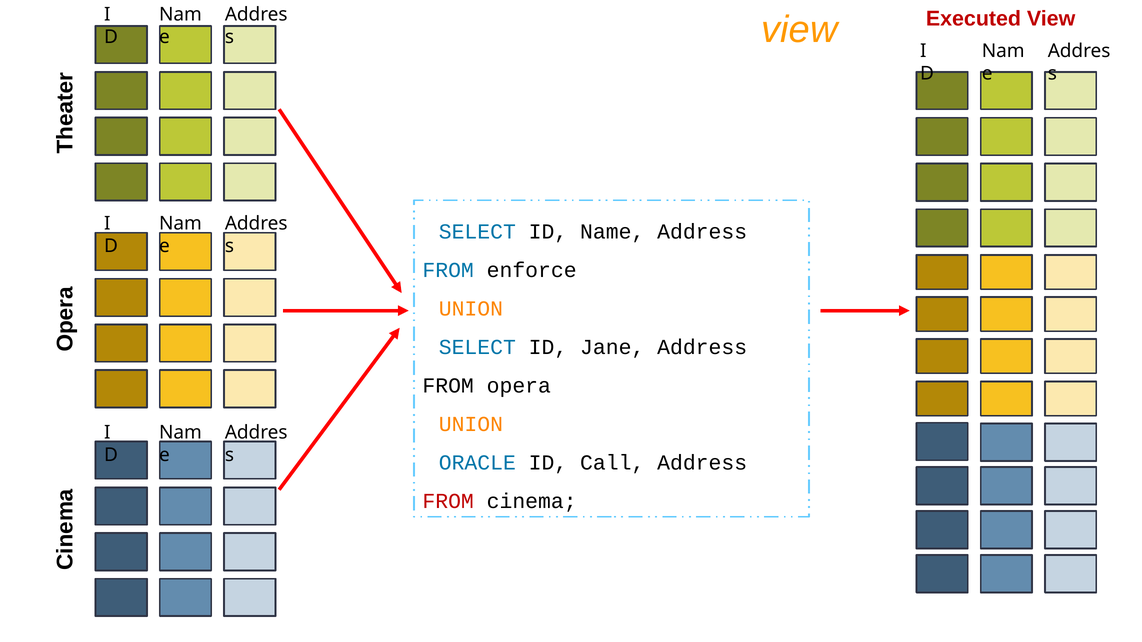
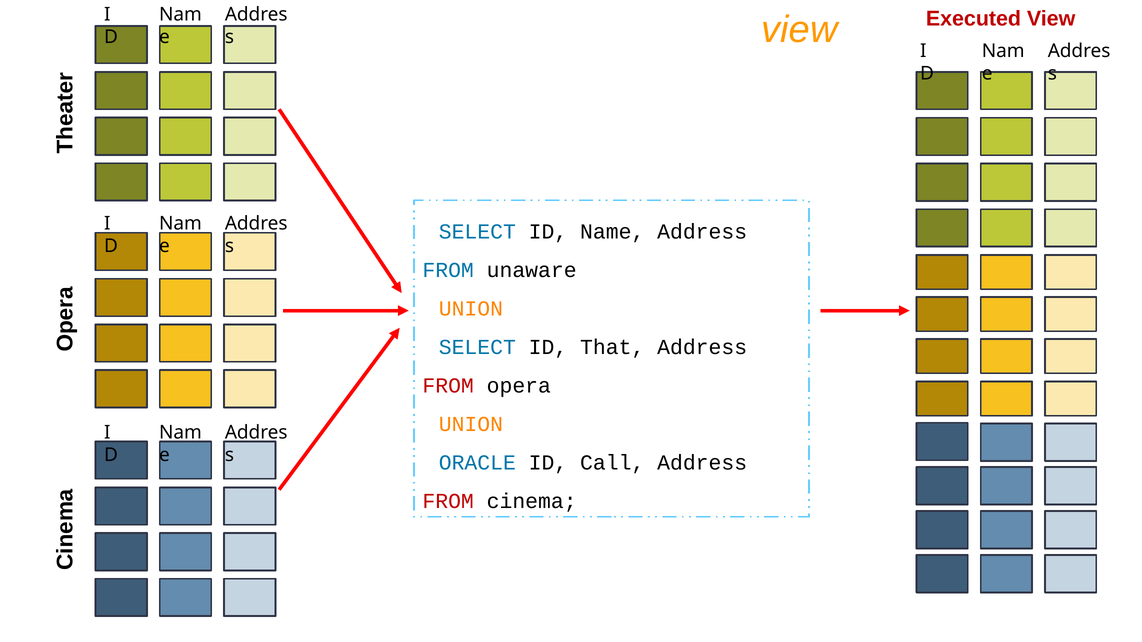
enforce: enforce -> unaware (532, 270)
Jane: Jane -> That (612, 347)
FROM colour: black -> red (448, 386)
